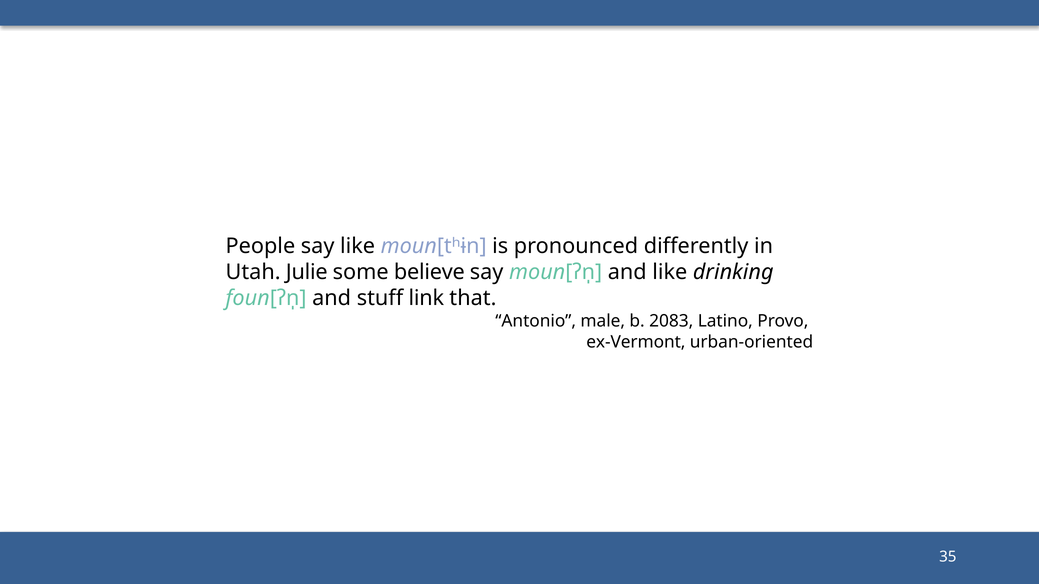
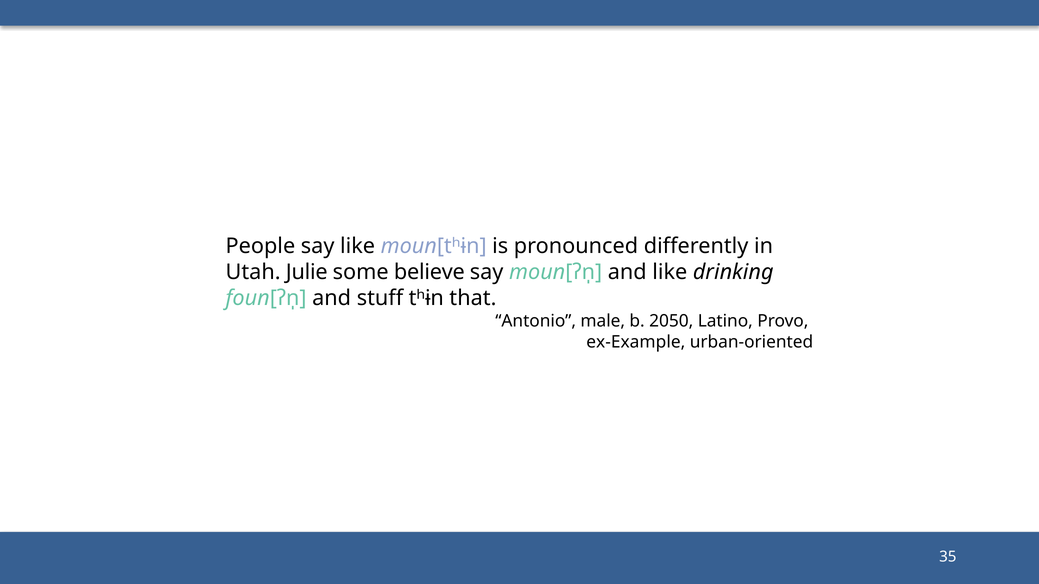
link: link -> tʰɨn (426, 298)
2083: 2083 -> 2050 (671, 321)
ex-Vermont: ex-Vermont -> ex-Example (636, 342)
